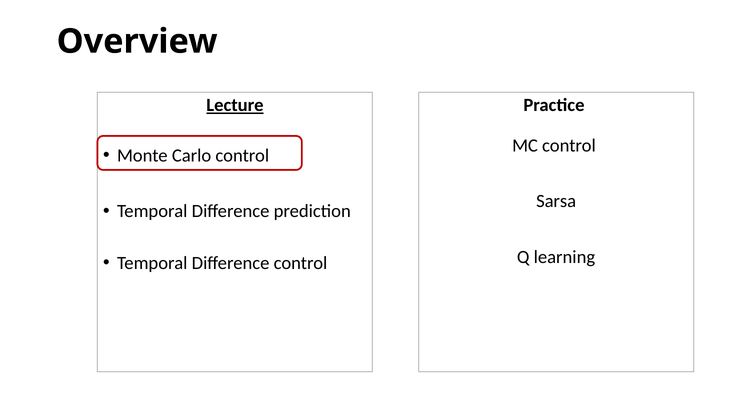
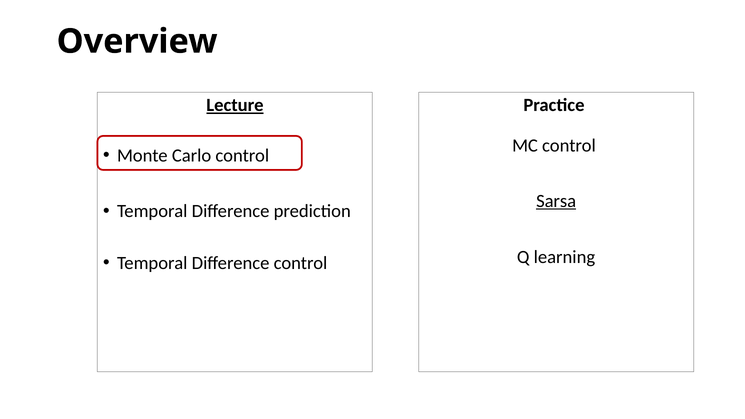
Sarsa underline: none -> present (556, 201)
